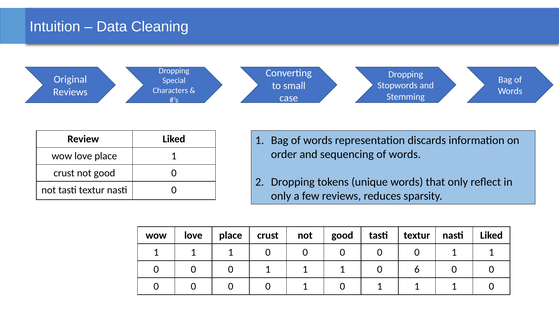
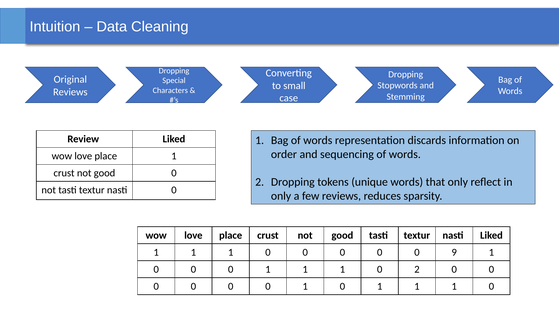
1: 1 -> 9 (454, 253)
0 6: 6 -> 2 (417, 270)
